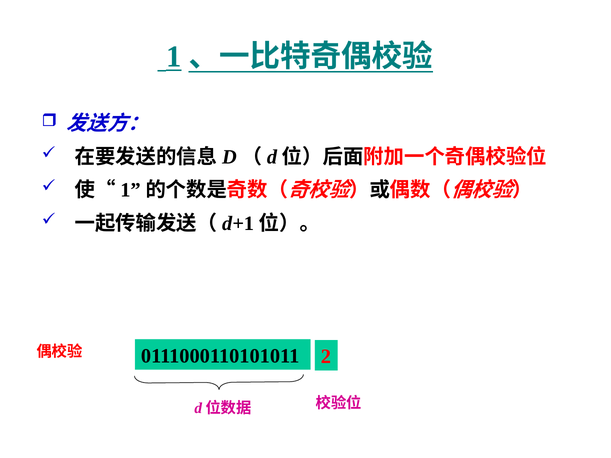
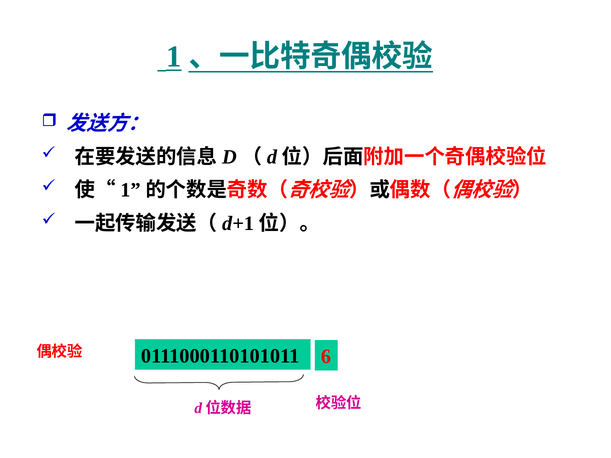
2: 2 -> 6 (326, 357)
